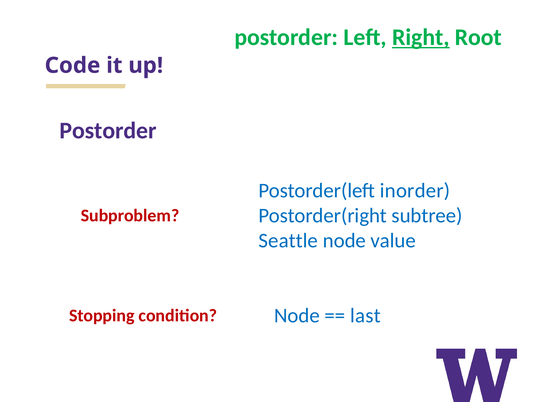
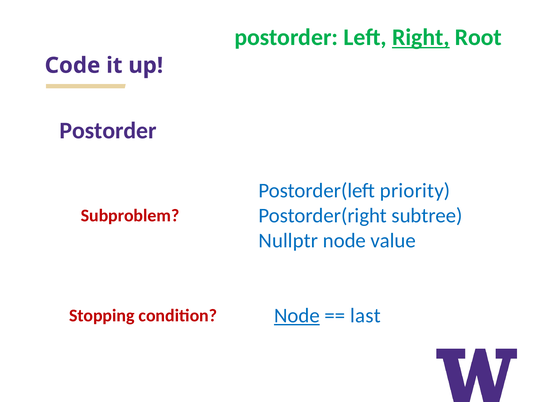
inorder: inorder -> priority (415, 191)
Seattle: Seattle -> Nullptr (288, 241)
Node underline: none -> present (297, 316)
